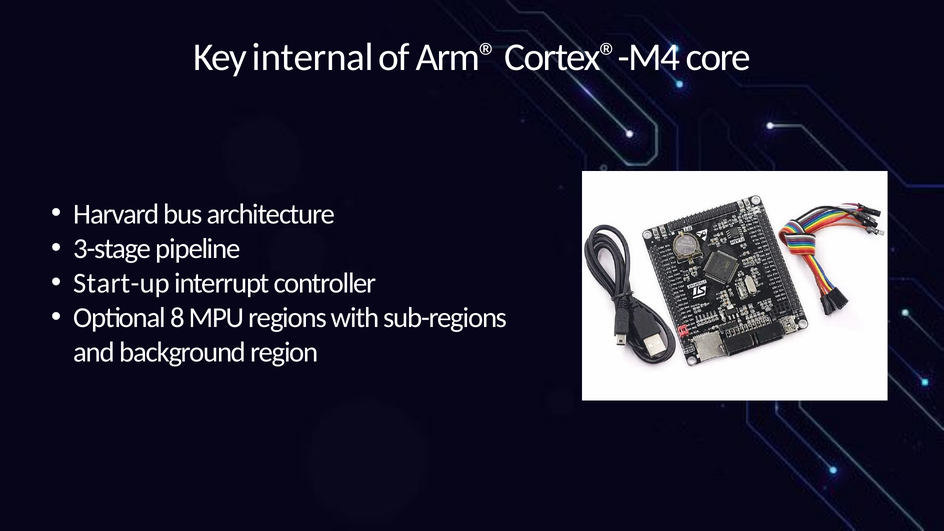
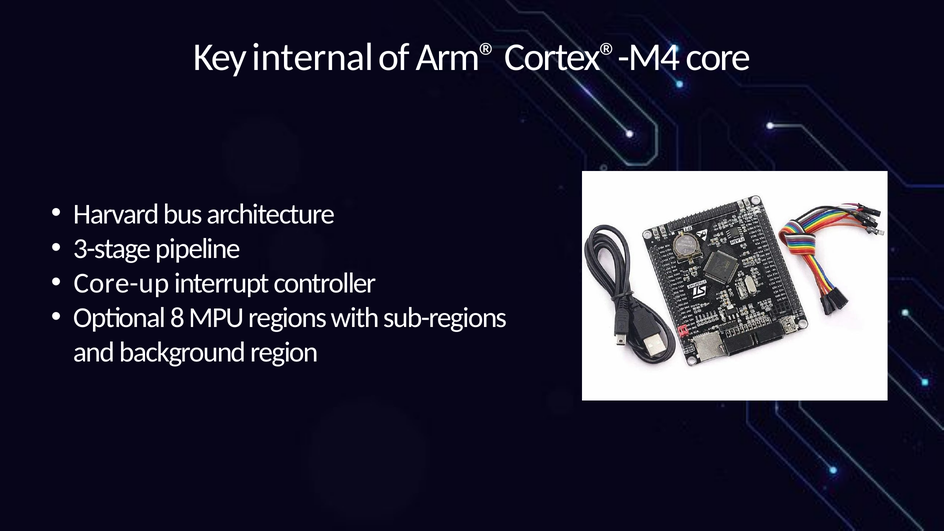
Start-up: Start-up -> Core-up (122, 283)
